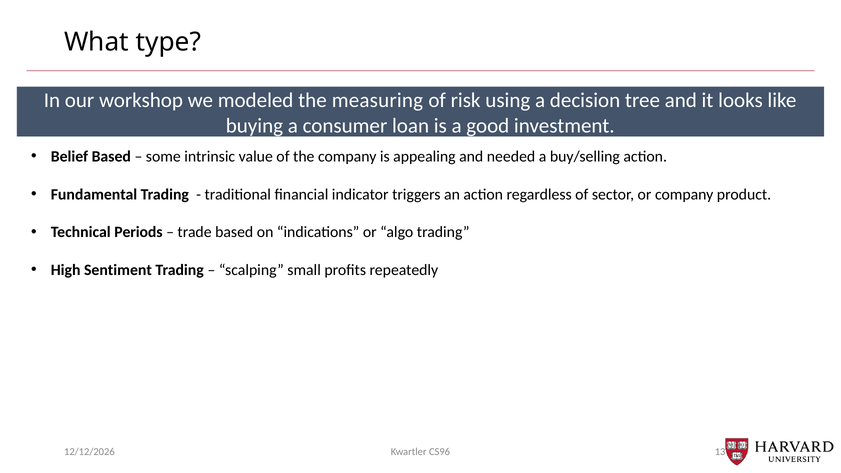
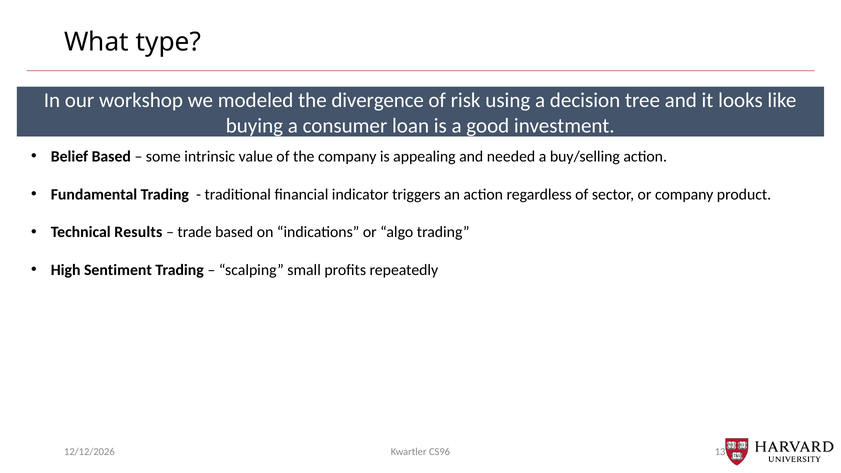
measuring: measuring -> divergence (378, 100)
Periods: Periods -> Results (138, 232)
